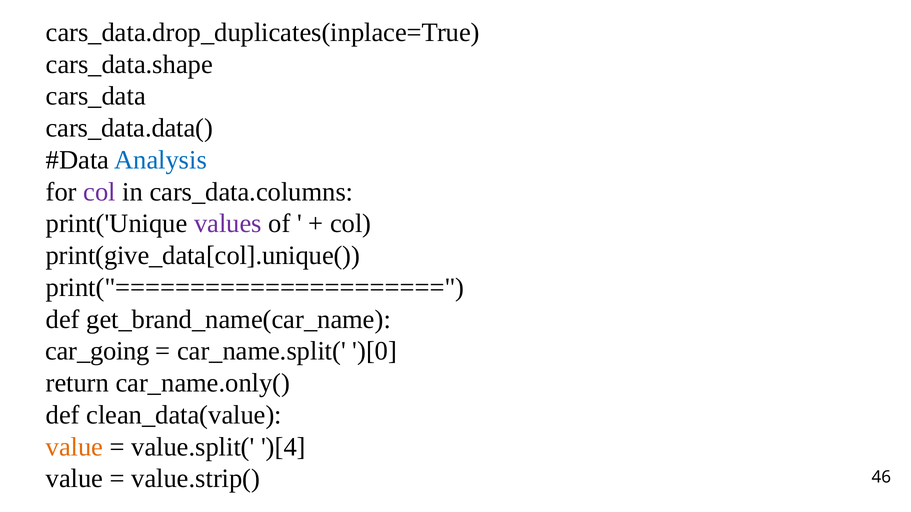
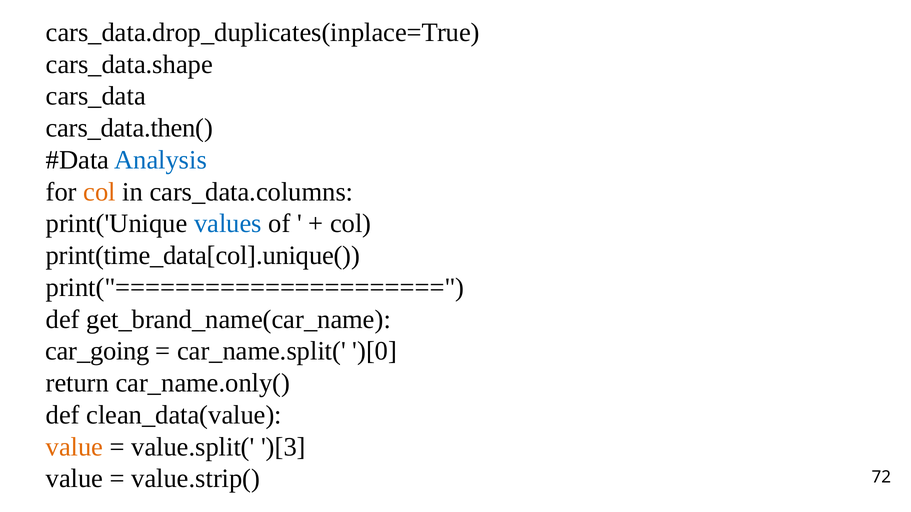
cars_data.data(: cars_data.data( -> cars_data.then( (129, 128)
col colour: purple -> orange (99, 192)
values colour: purple -> blue (228, 224)
print(give_data[col].unique(: print(give_data[col].unique( -> print(time_data[col].unique( (203, 256)
)[4: )[4 -> )[3 (283, 447)
46: 46 -> 72 (881, 477)
